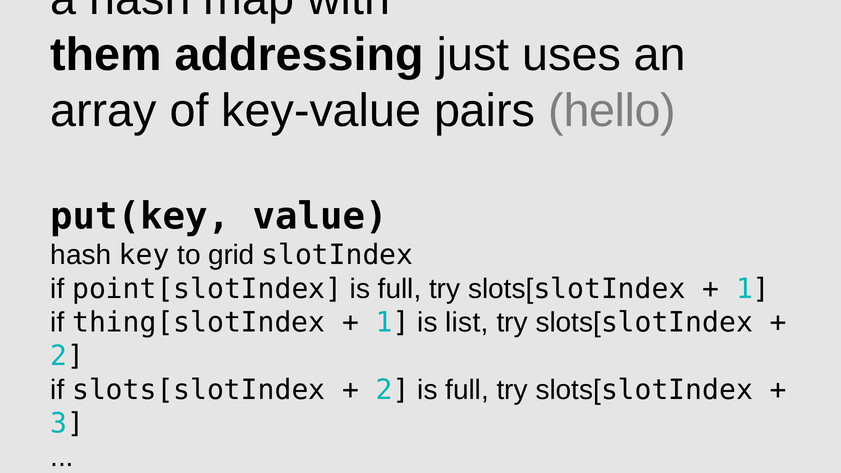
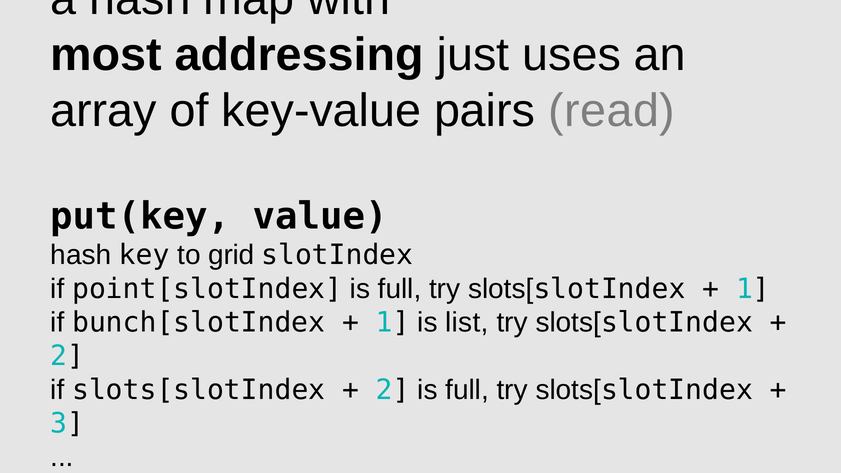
them: them -> most (106, 55)
hello: hello -> read (612, 111)
thing[slotIndex: thing[slotIndex -> bunch[slotIndex (199, 323)
